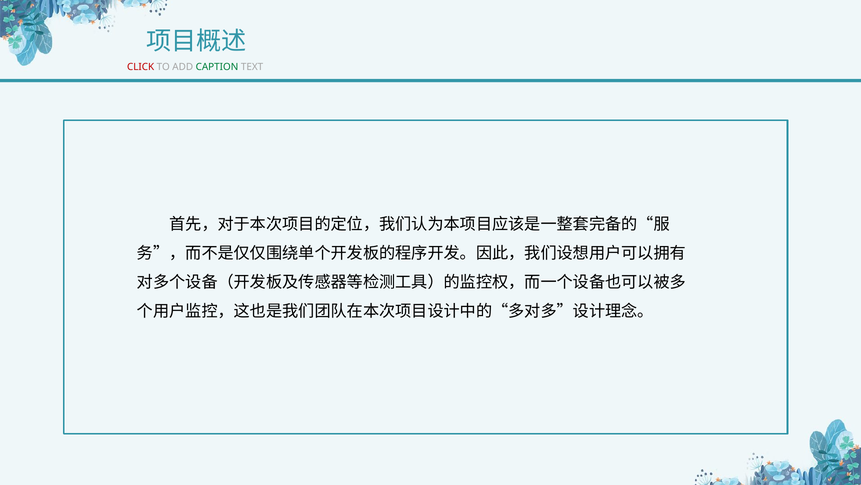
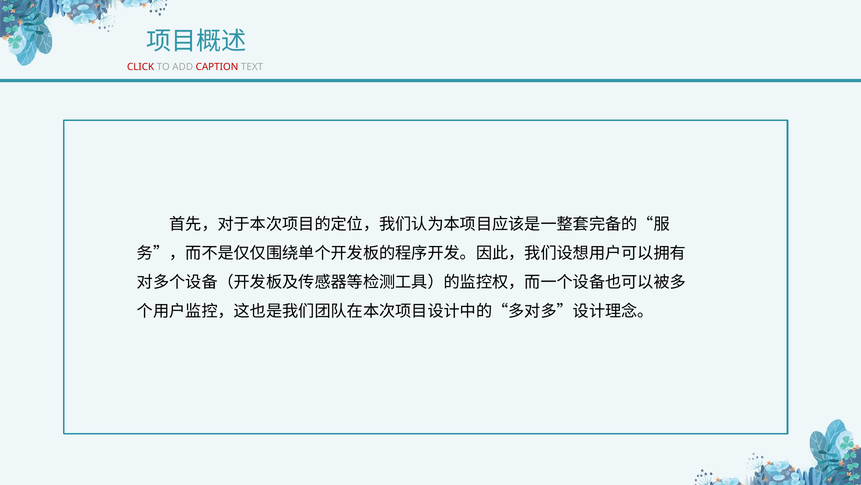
CAPTION colour: green -> red (217, 67)
